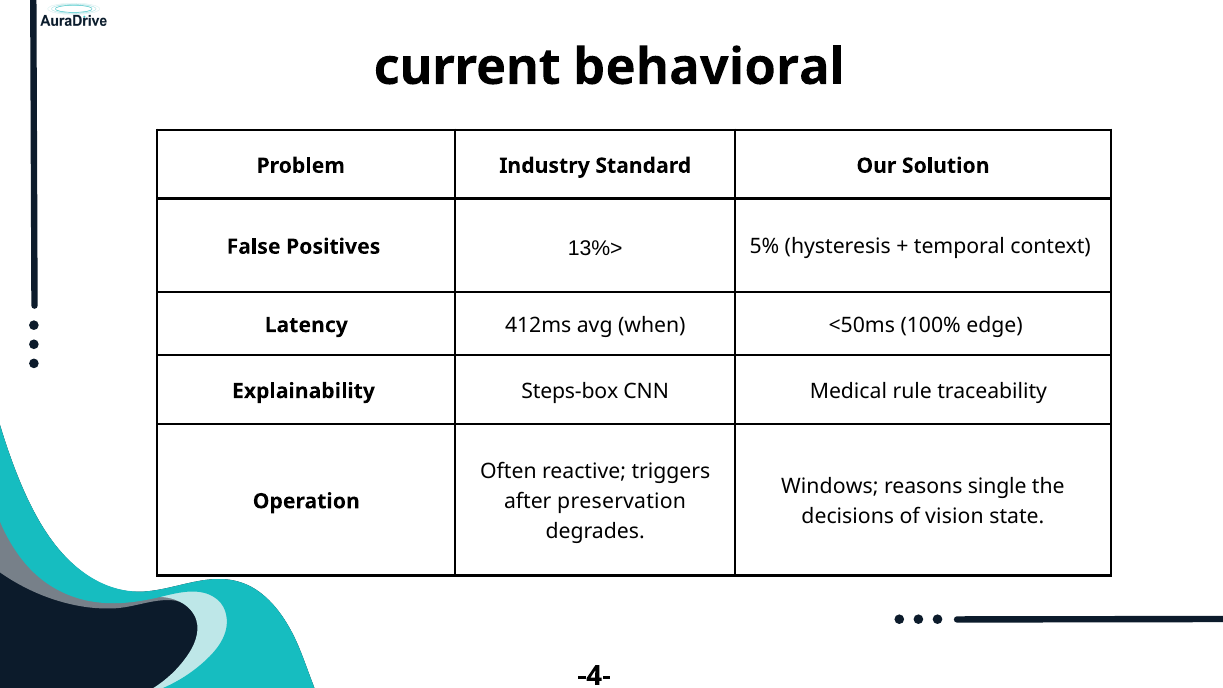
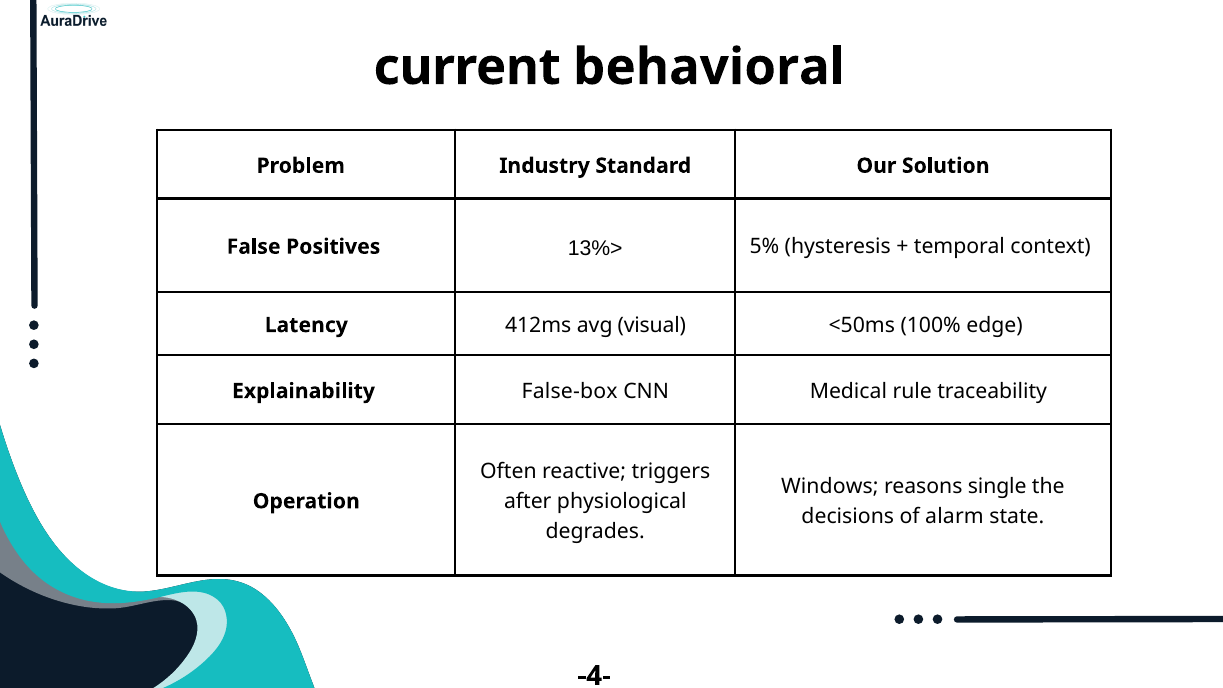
when: when -> visual (652, 325)
Steps-box: Steps-box -> False-box (570, 391)
preservation: preservation -> physiological (622, 501)
vision: vision -> alarm (955, 516)
